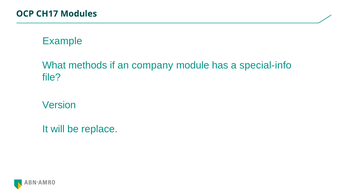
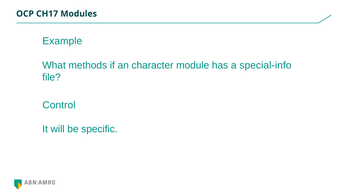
company: company -> character (153, 65)
Version: Version -> Control (59, 105)
replace: replace -> specific (99, 129)
